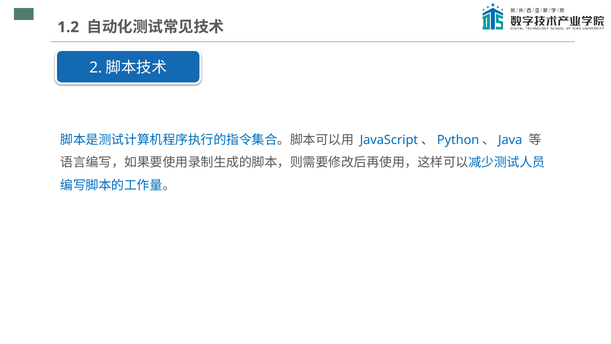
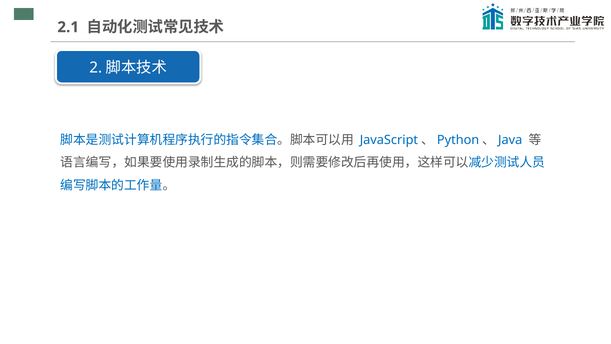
1.2: 1.2 -> 2.1 (68, 27)
